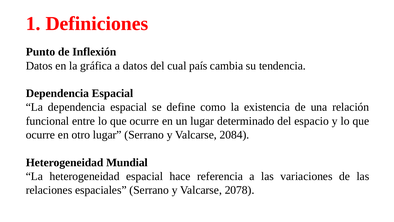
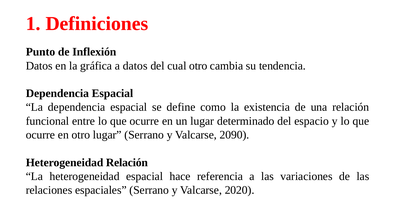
cual país: país -> otro (198, 66)
2084: 2084 -> 2090 (235, 135)
Heterogeneidad Mundial: Mundial -> Relación (127, 162)
2078: 2078 -> 2020 (240, 190)
